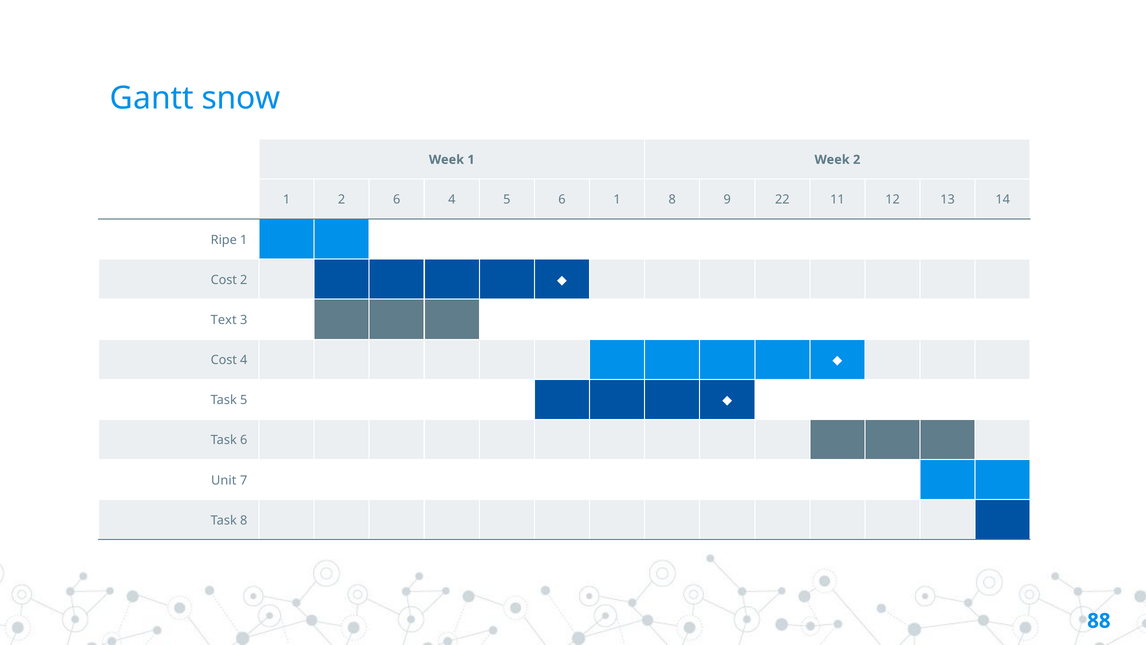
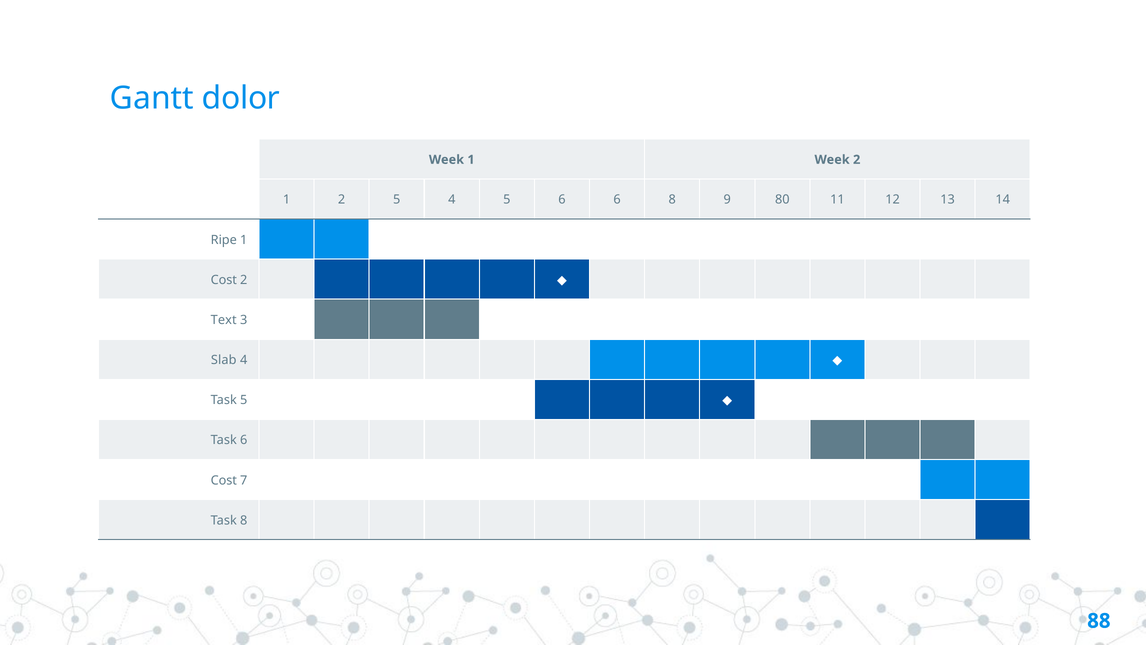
snow: snow -> dolor (241, 98)
2 6: 6 -> 5 (397, 200)
6 1: 1 -> 6 (617, 200)
22: 22 -> 80 (782, 200)
Cost: Cost -> Slab (224, 360)
Unit: Unit -> Cost (224, 480)
